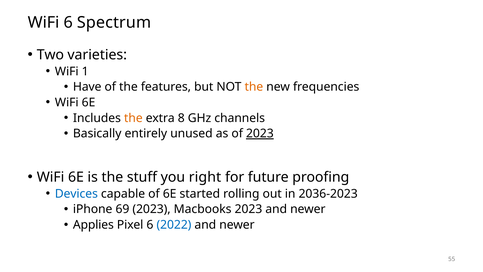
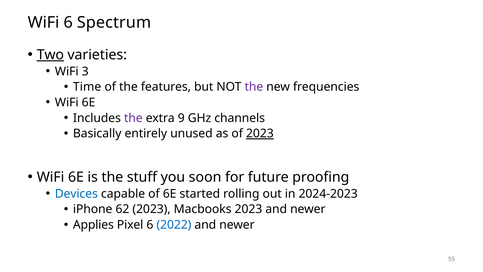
Two underline: none -> present (50, 55)
1: 1 -> 3 (85, 71)
Have: Have -> Time (87, 87)
the colour: orange -> purple (254, 87)
the colour: orange -> purple (133, 118)
8: 8 -> 9 (181, 118)
right: right -> soon (205, 177)
2036-2023: 2036-2023 -> 2024-2023 (328, 194)
69: 69 -> 62 (122, 209)
